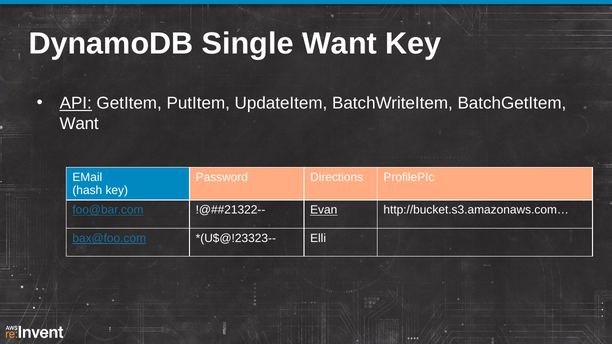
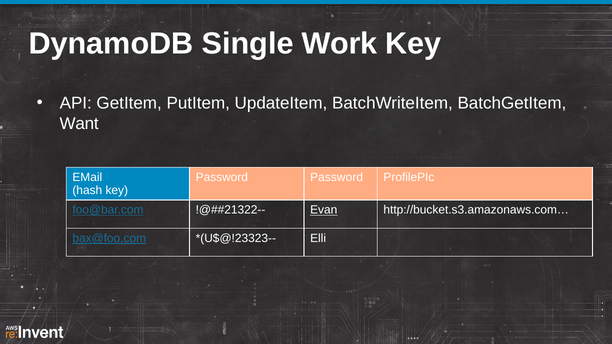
Single Want: Want -> Work (340, 44)
API underline: present -> none (76, 103)
Password Directions: Directions -> Password (337, 177)
